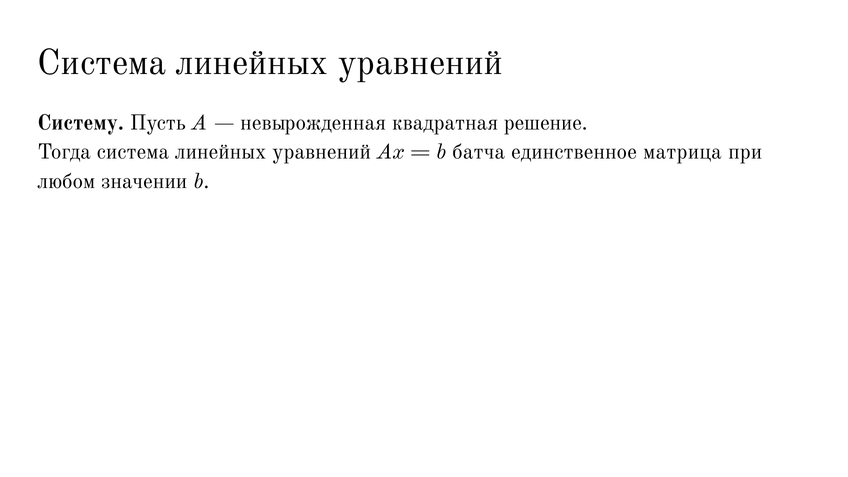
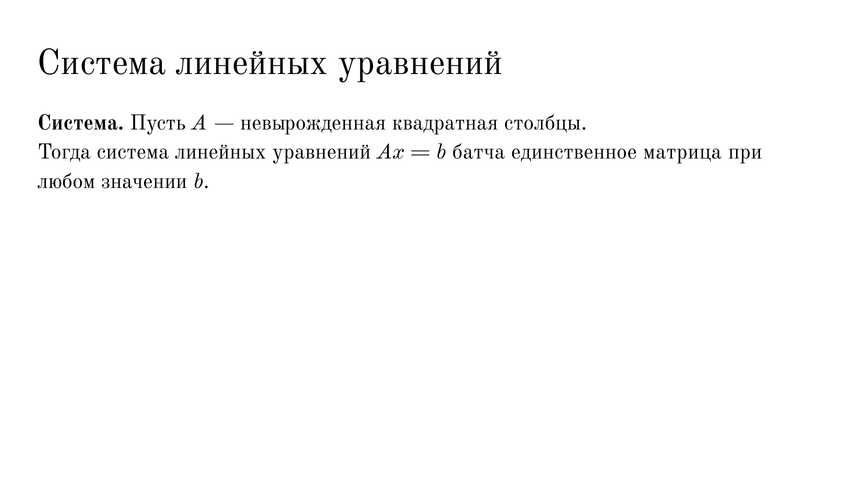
Систему: Систему -> Система (81, 123)
решение: решение -> столбцы (546, 123)
